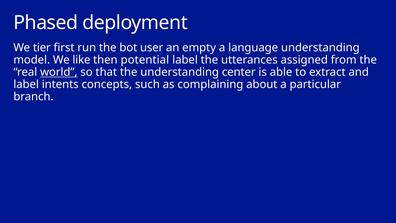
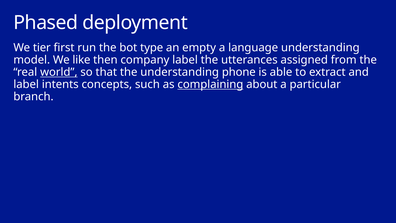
user: user -> type (152, 48)
potential: potential -> company (145, 60)
center: center -> phone (239, 72)
complaining underline: none -> present (210, 84)
